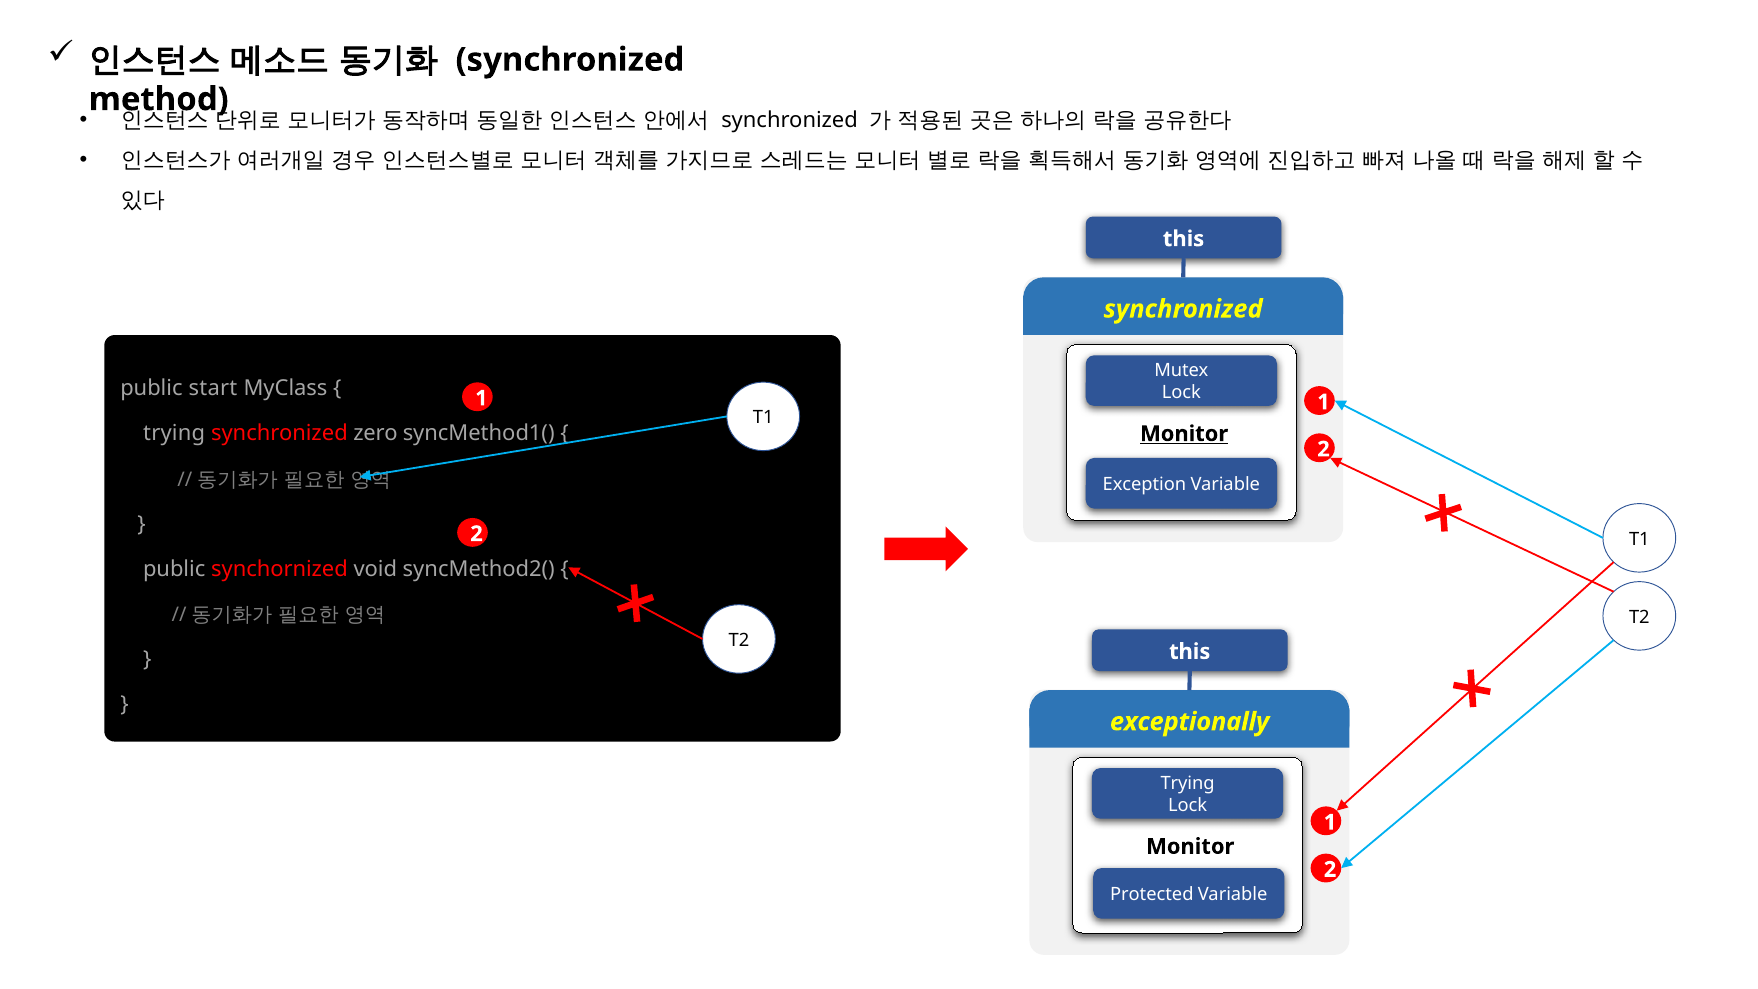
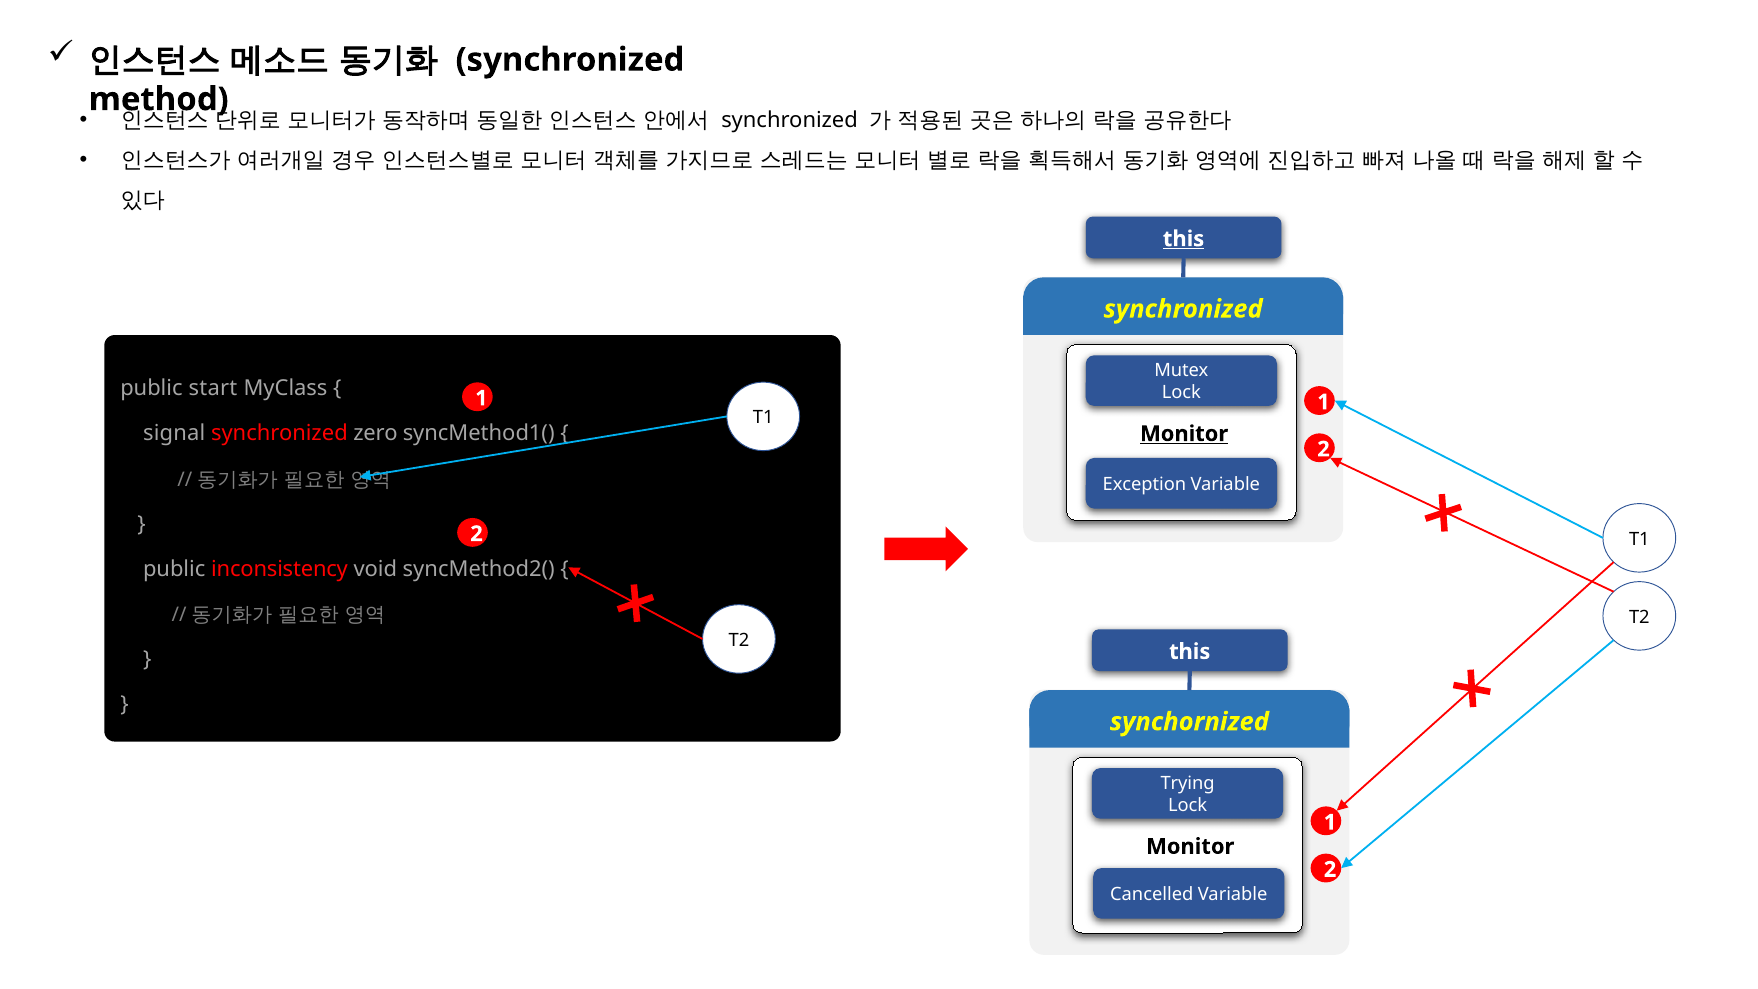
this underline: none -> present (1184, 239)
trying: trying -> signal (174, 434)
synchornized: synchornized -> inconsistency (280, 569)
exceptionally: exceptionally -> synchornized (1189, 722)
Protected: Protected -> Cancelled (1152, 895)
